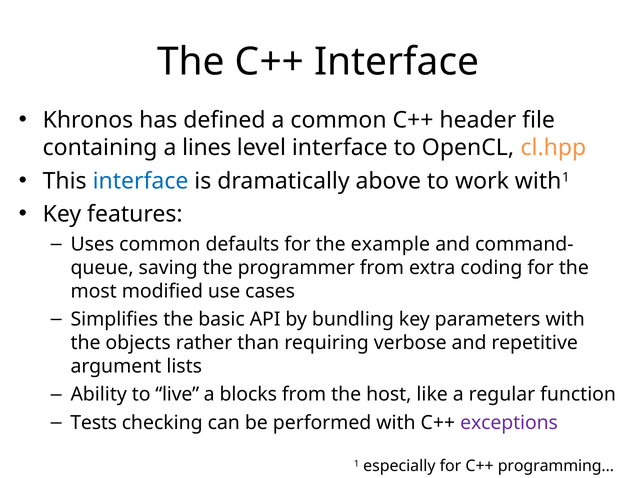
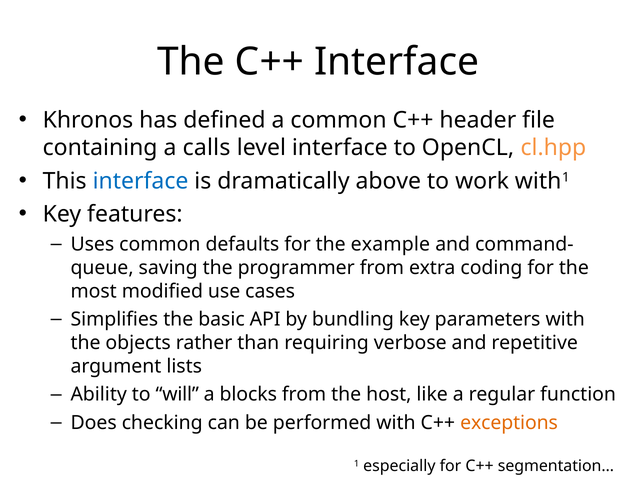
lines: lines -> calls (207, 148)
live: live -> will (177, 394)
Tests: Tests -> Does (94, 423)
exceptions colour: purple -> orange (509, 423)
programming…: programming… -> segmentation… (556, 466)
